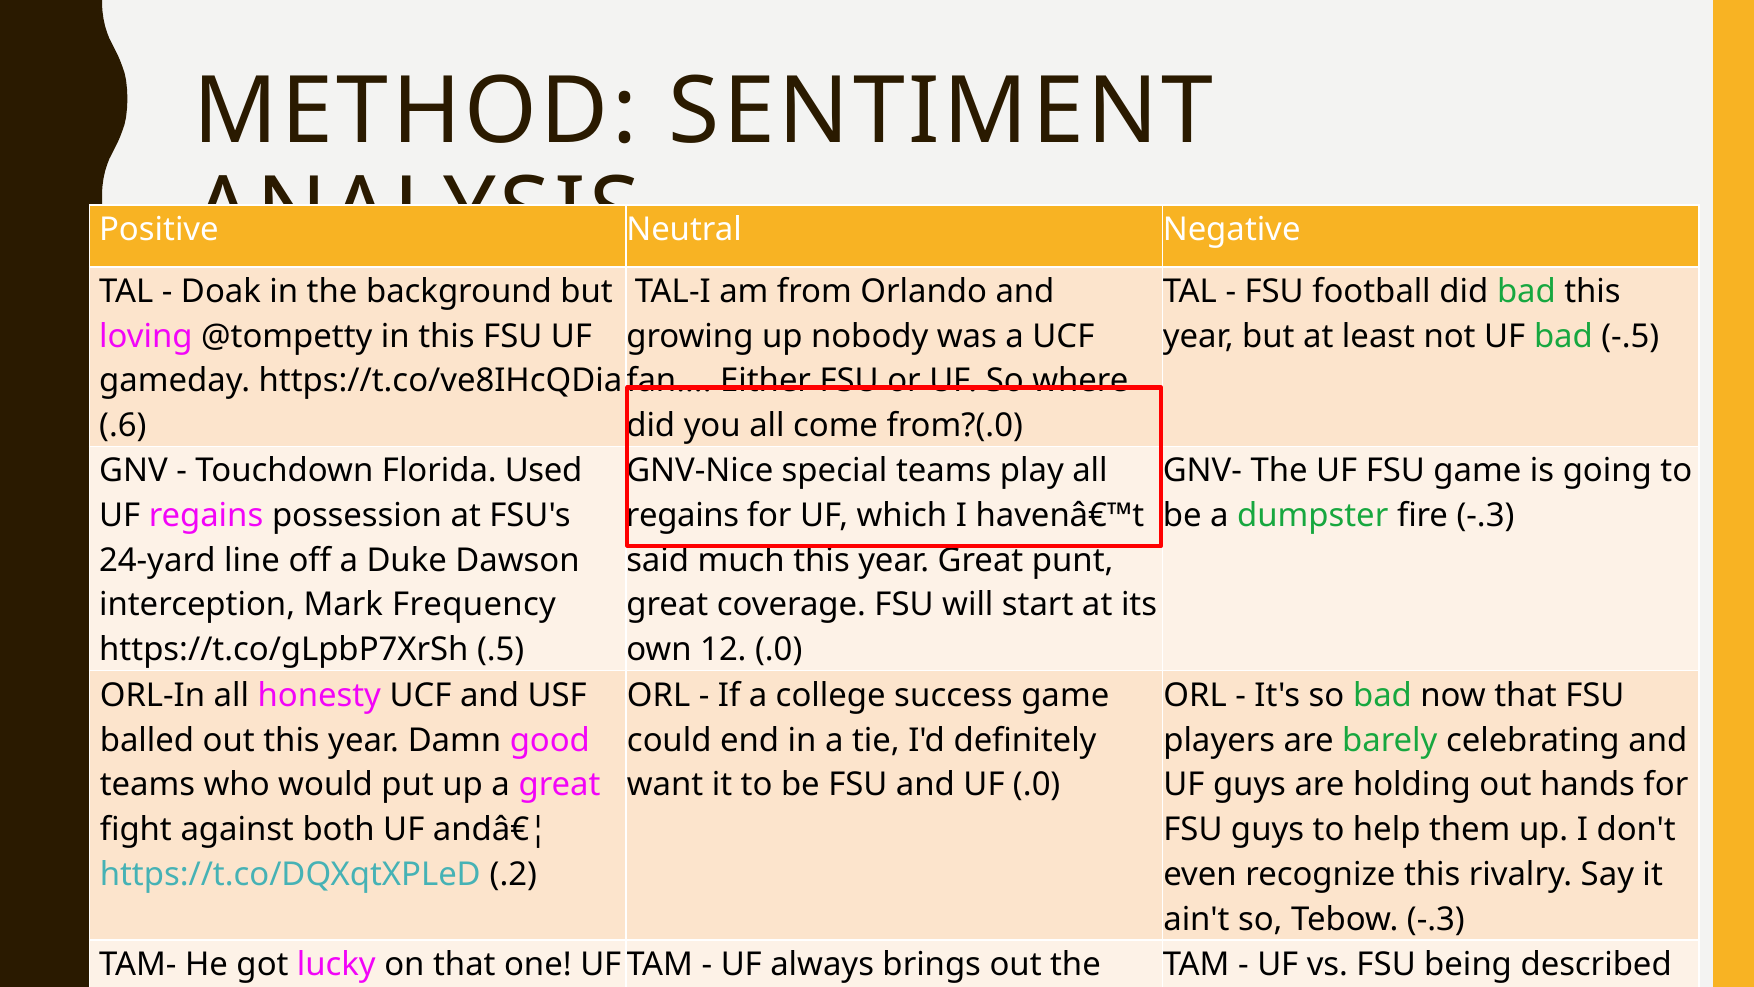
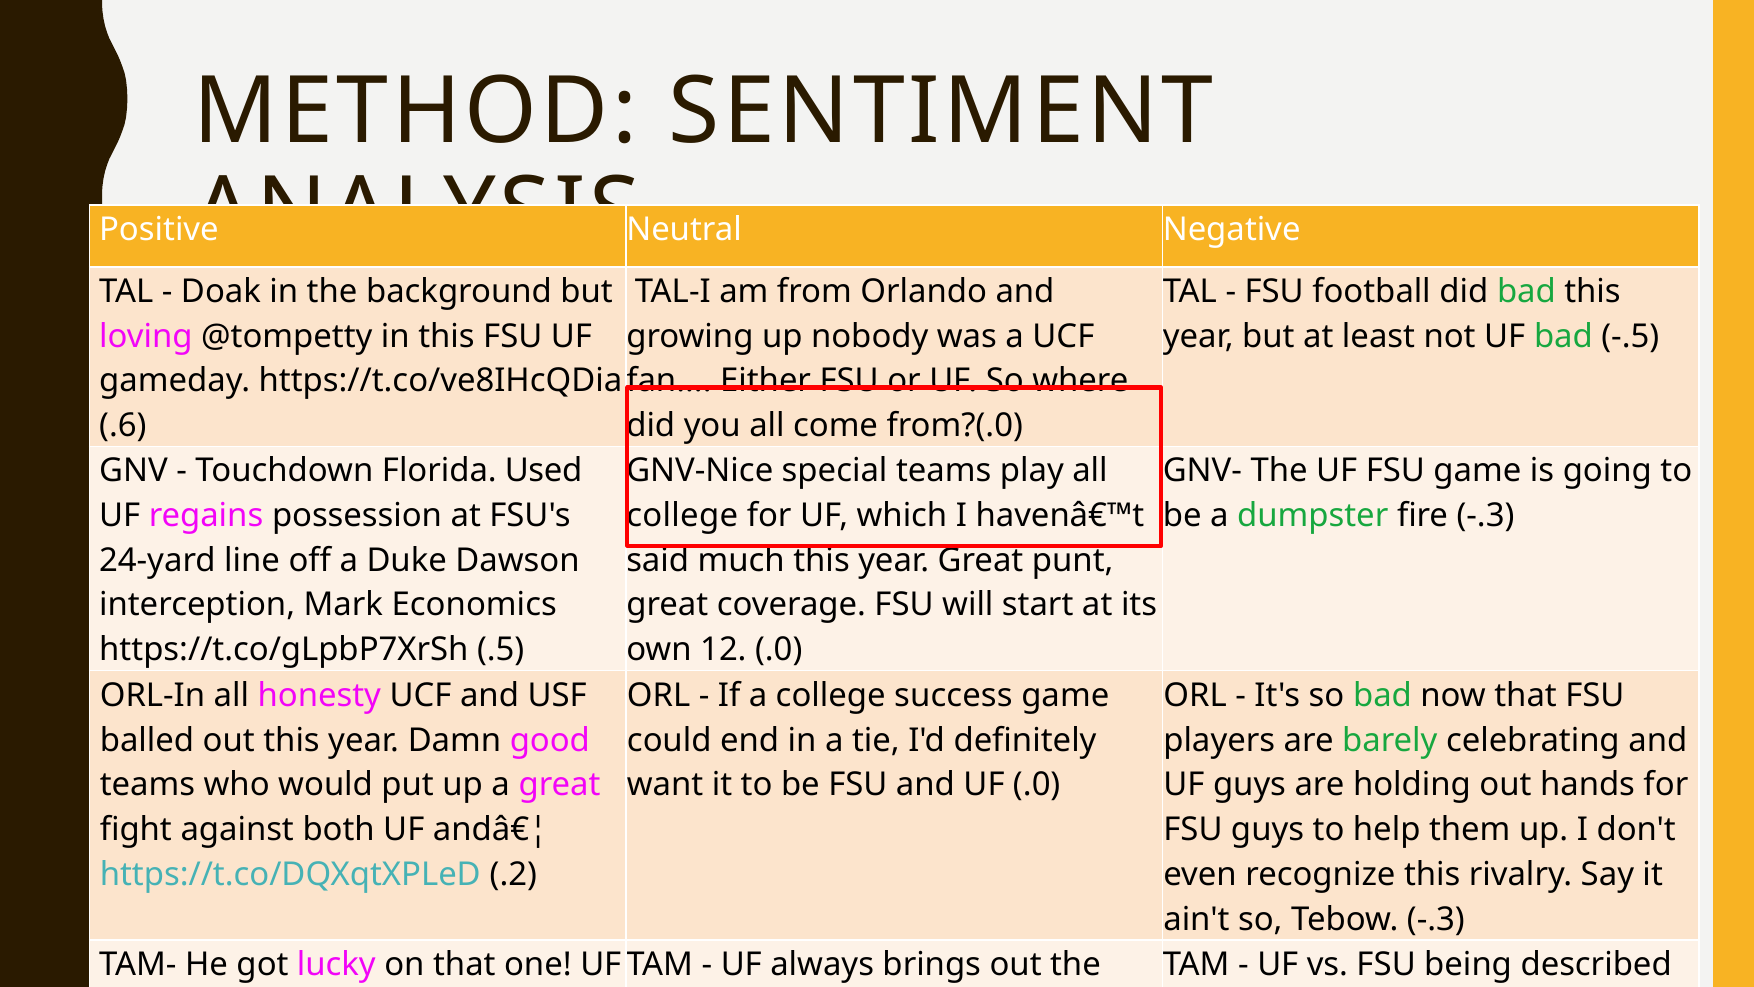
regains: regains -> college (682, 515)
Frequency: Frequency -> Economics (474, 605)
